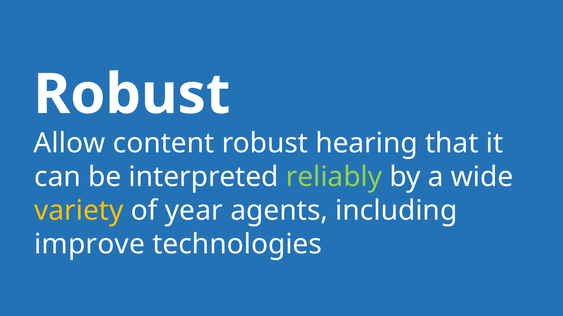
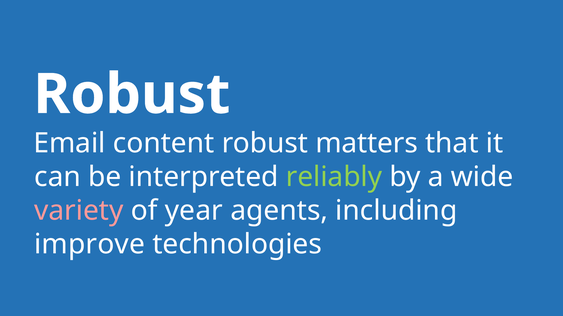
Allow: Allow -> Email (69, 143)
hearing: hearing -> matters (367, 143)
variety colour: yellow -> pink (79, 211)
